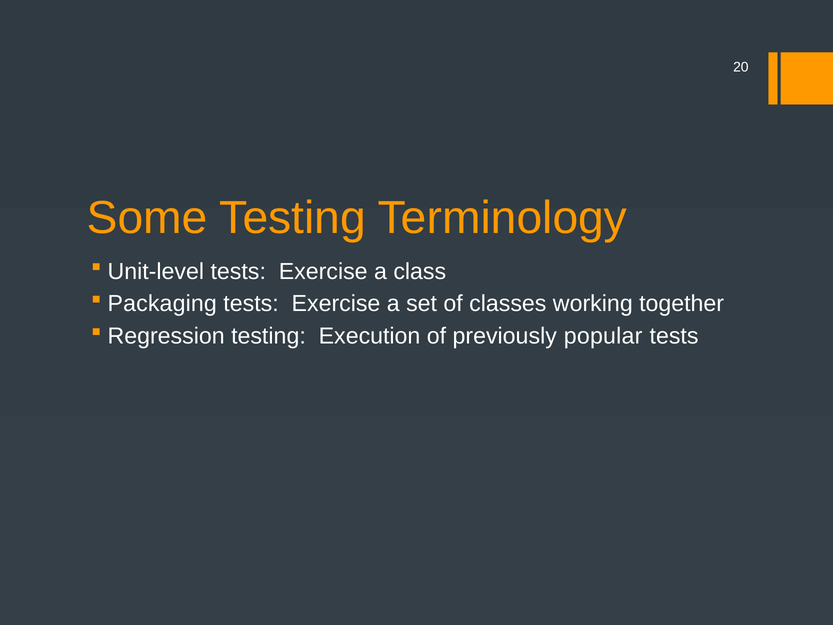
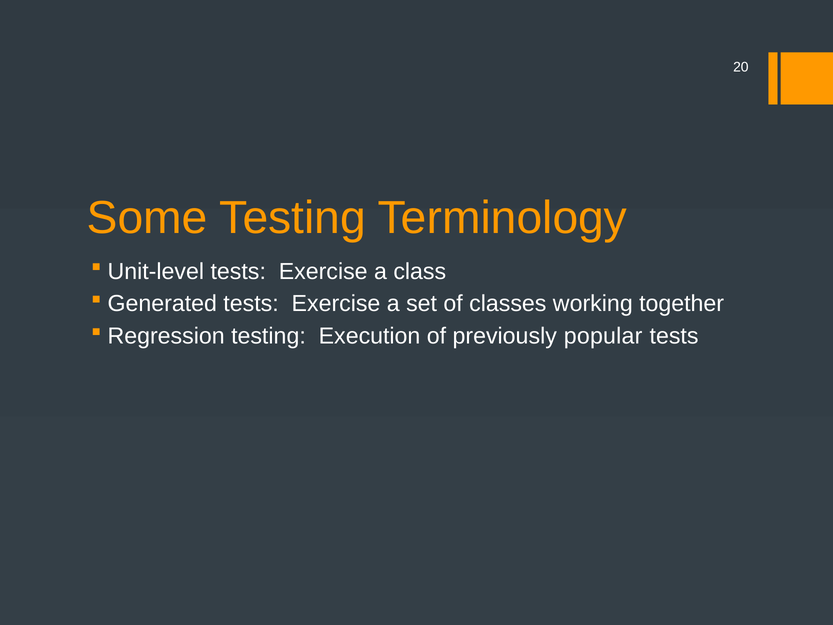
Packaging: Packaging -> Generated (162, 304)
